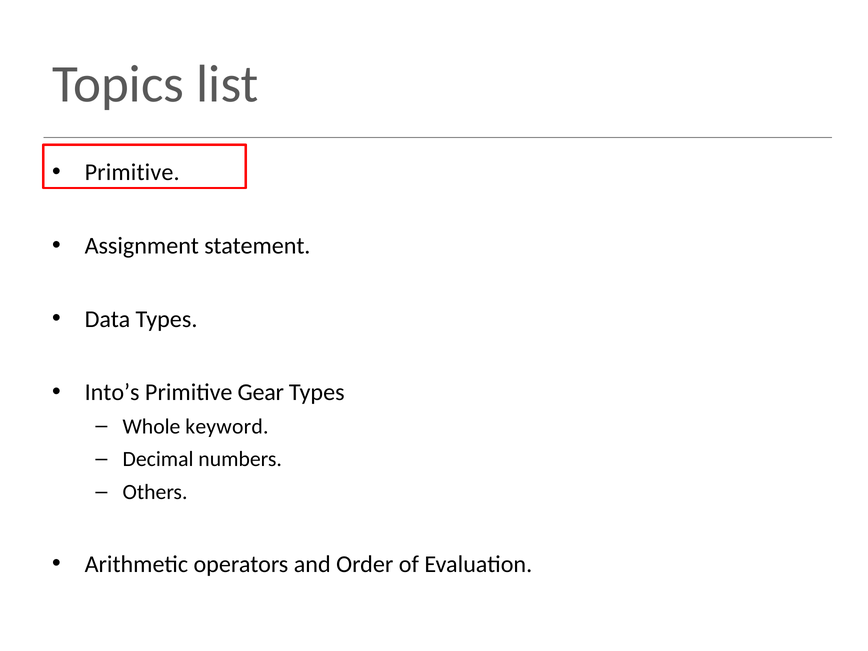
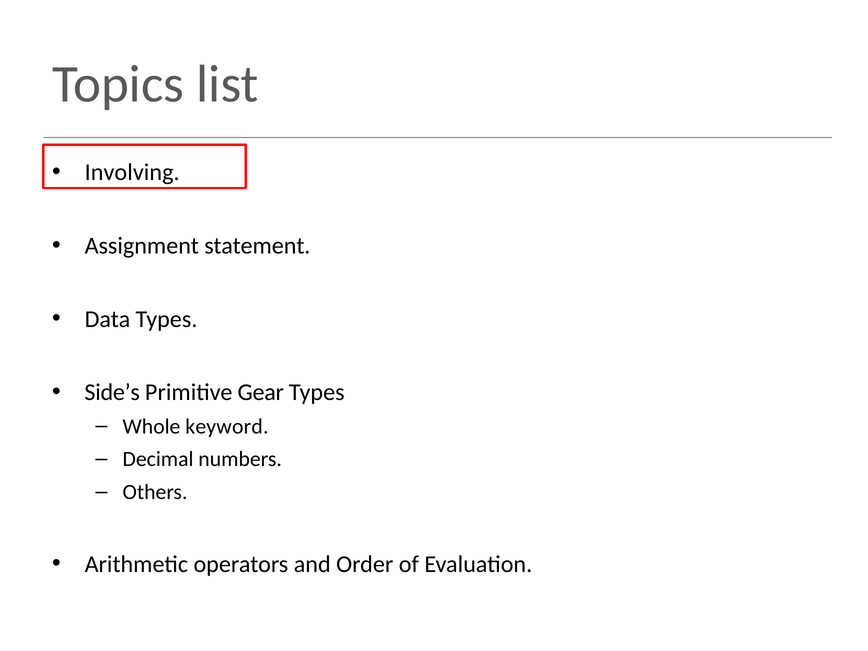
Primitive: Primitive -> Involving (132, 172)
Into’s: Into’s -> Side’s (112, 392)
